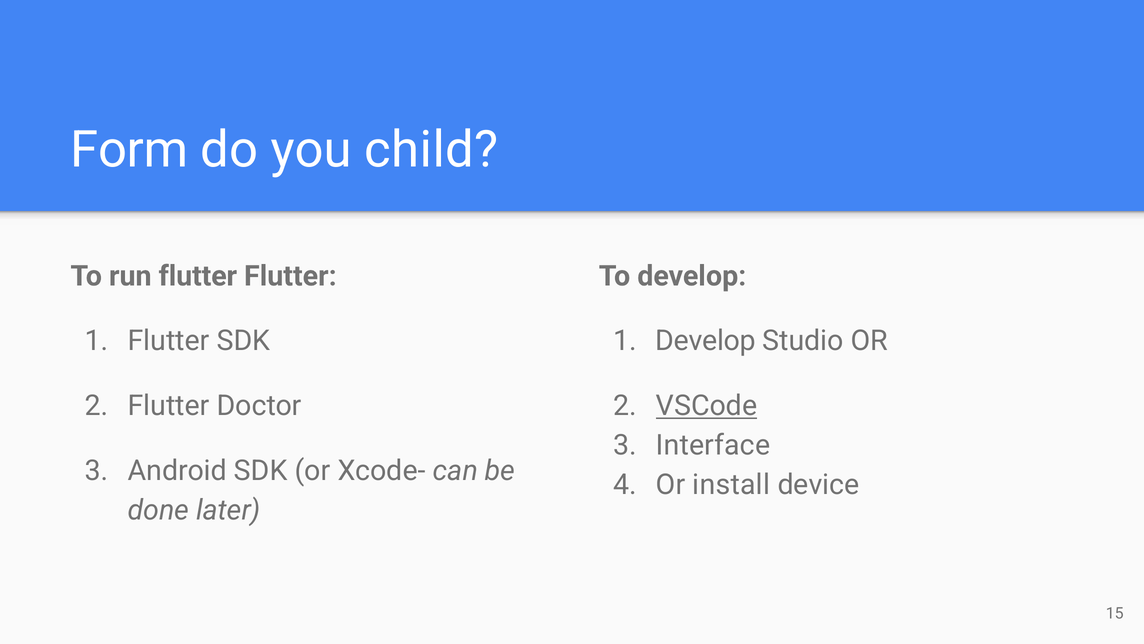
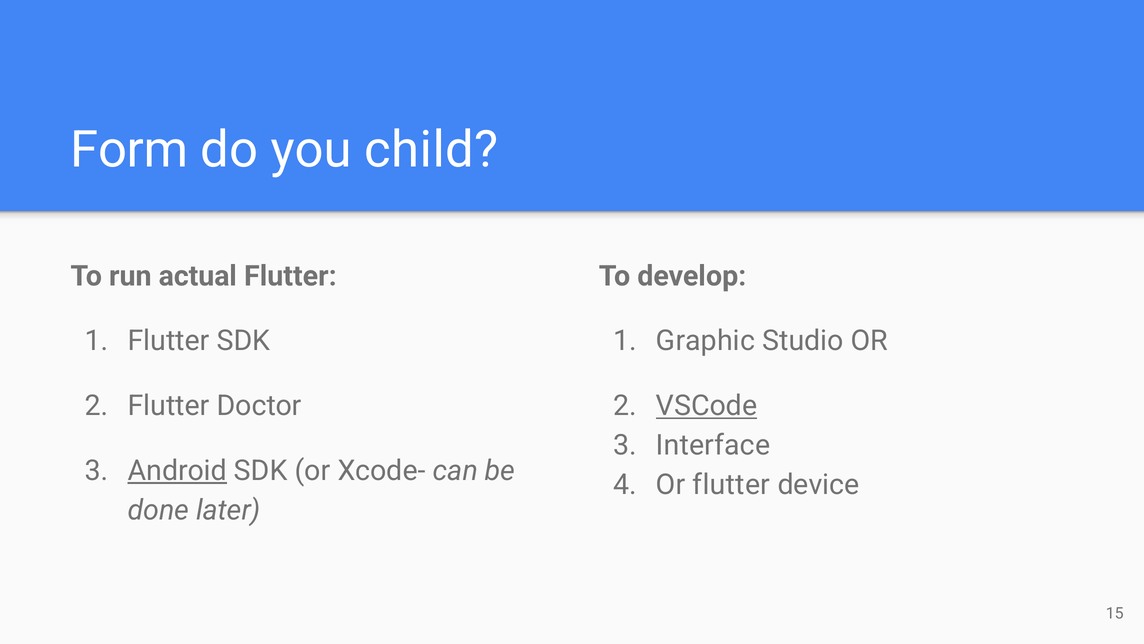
run flutter: flutter -> actual (198, 276)
Develop: Develop -> Graphic (705, 341)
Android underline: none -> present (177, 470)
Or install: install -> flutter (731, 484)
